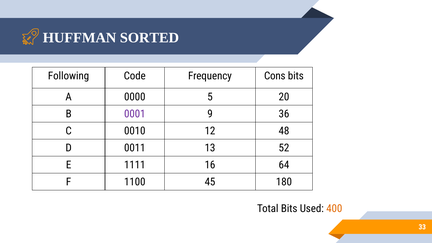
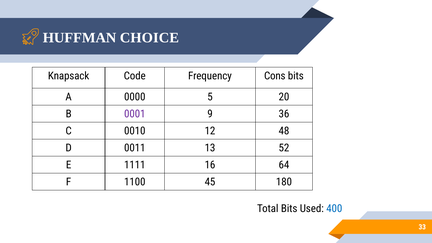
SORTED: SORTED -> CHOICE (149, 38)
Following: Following -> Knapsack (69, 76)
400 colour: orange -> blue (334, 209)
